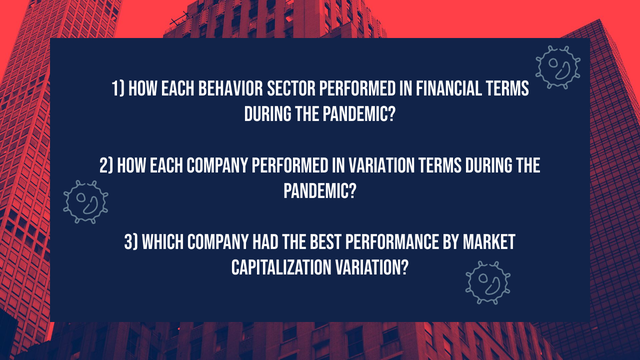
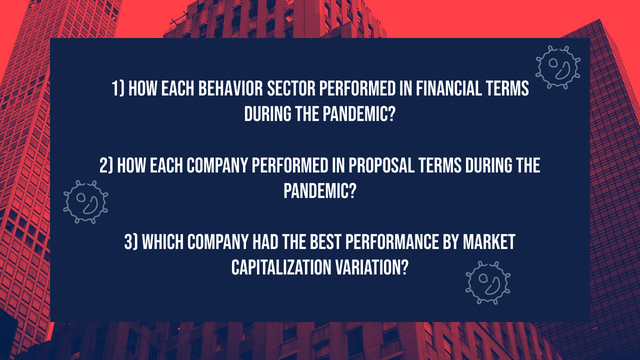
in variation: variation -> proposal (382, 165)
